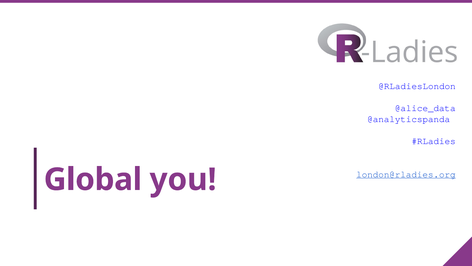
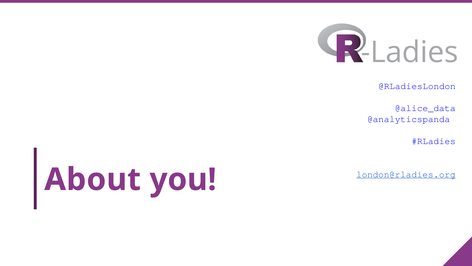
Global: Global -> About (93, 179)
